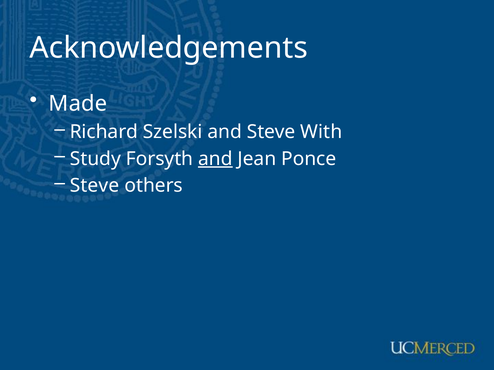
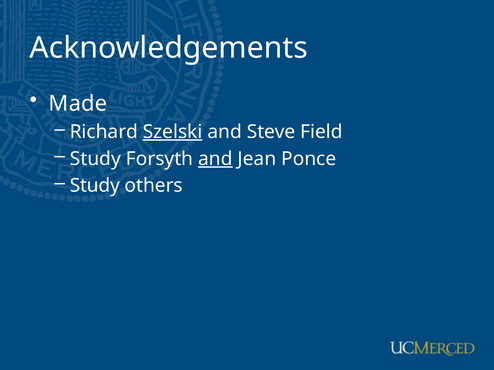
Szelski underline: none -> present (173, 132)
With: With -> Field (321, 132)
Steve: Steve -> Study (95, 186)
